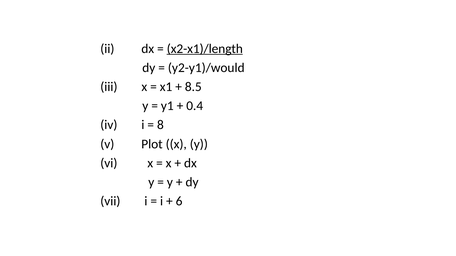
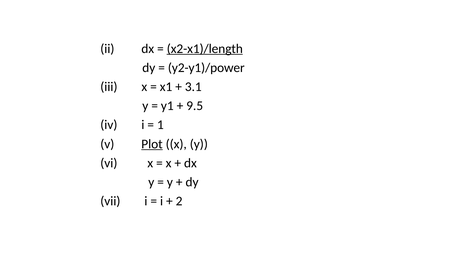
y2-y1)/would: y2-y1)/would -> y2-y1)/power (206, 68)
8.5: 8.5 -> 3.1 (193, 87)
0.4: 0.4 -> 9.5 (195, 106)
8: 8 -> 1 (160, 125)
Plot underline: none -> present (152, 144)
6: 6 -> 2 (179, 202)
